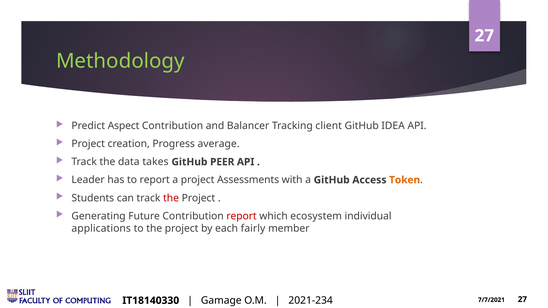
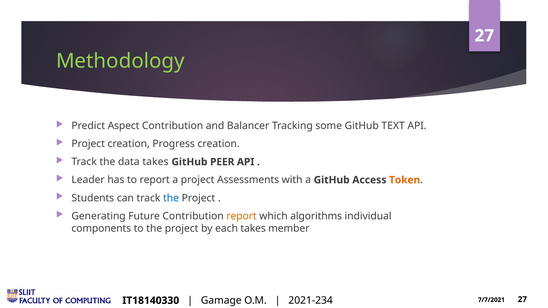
client: client -> some (329, 126)
IDEA: IDEA -> TEXT (393, 126)
Progress average: average -> creation (219, 144)
the colour: red -> blue (171, 198)
report colour: red -> orange (242, 216)
ecosystem: ecosystem -> algorithms (316, 216)
applications: applications -> components (101, 228)
each fairly: fairly -> takes (253, 228)
